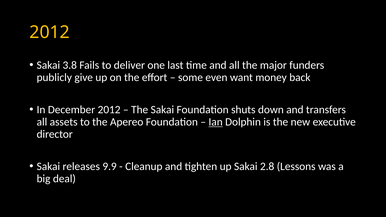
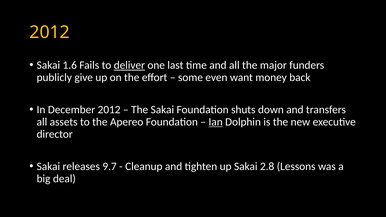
3.8: 3.8 -> 1.6 (70, 65)
deliver underline: none -> present (129, 65)
9.9: 9.9 -> 9.7 (110, 166)
